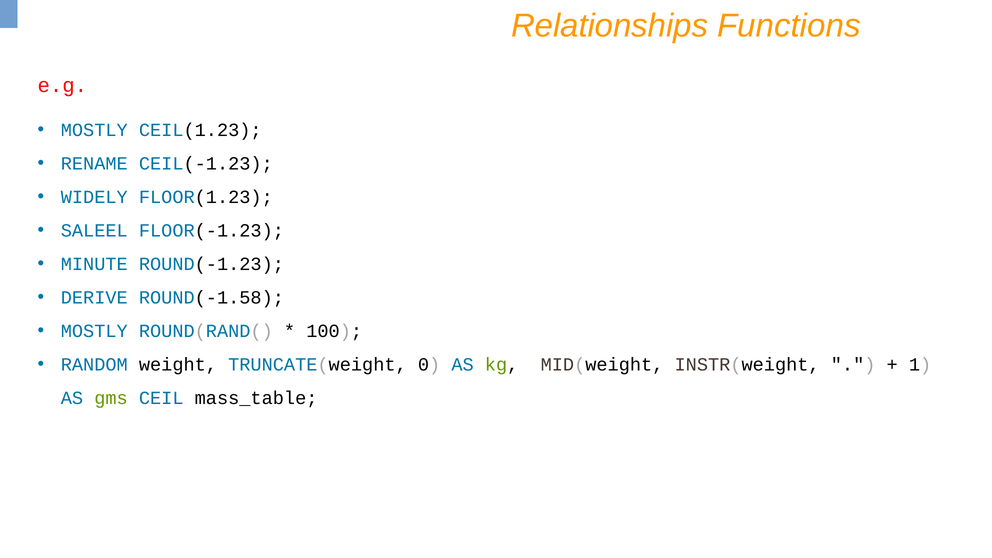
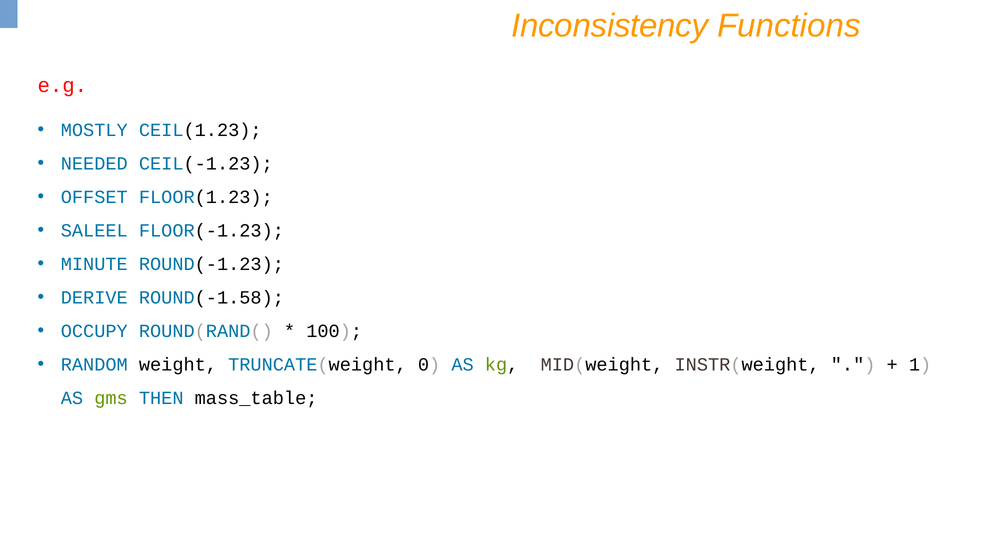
Relationships: Relationships -> Inconsistency (610, 26)
RENAME: RENAME -> NEEDED (94, 164)
WIDELY: WIDELY -> OFFSET (94, 197)
MOSTLY: MOSTLY -> OCCUPY (94, 331)
CEIL: CEIL -> THEN (161, 398)
